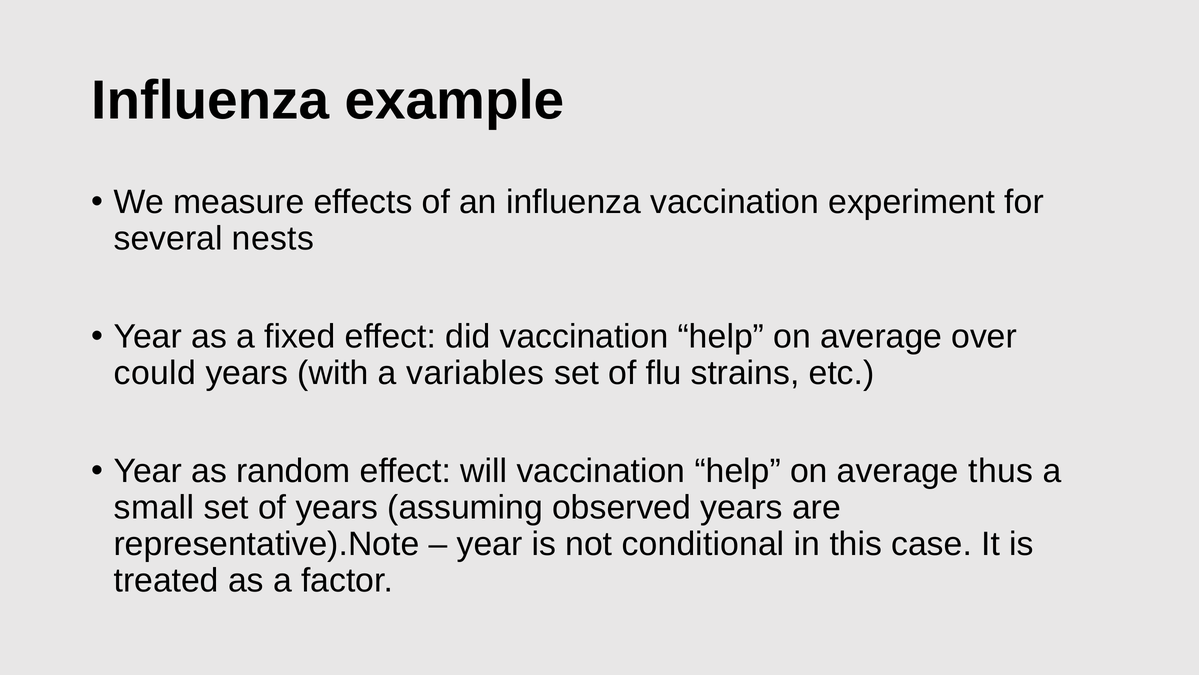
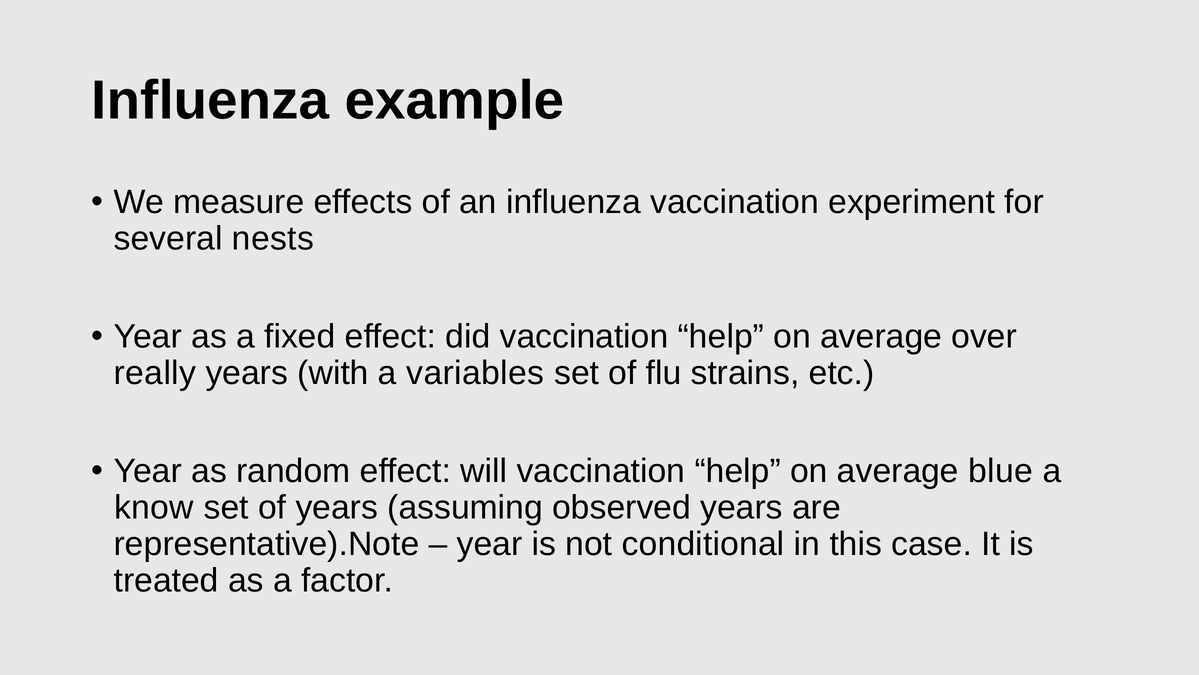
could: could -> really (155, 373)
thus: thus -> blue (1001, 471)
small: small -> know (154, 507)
